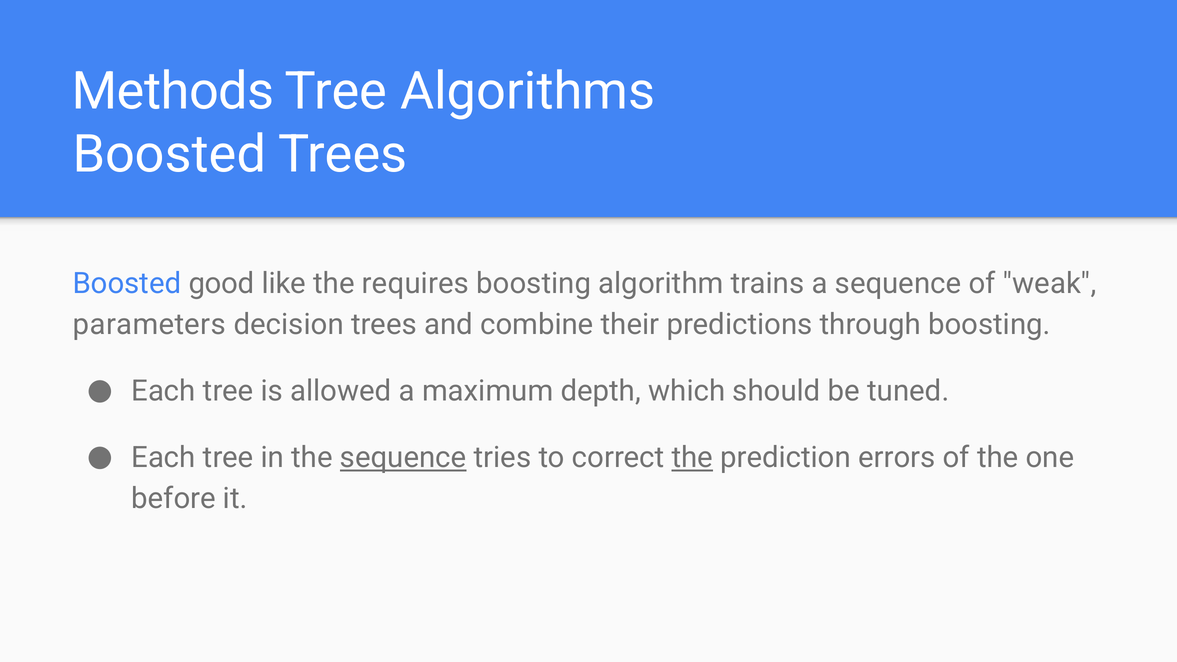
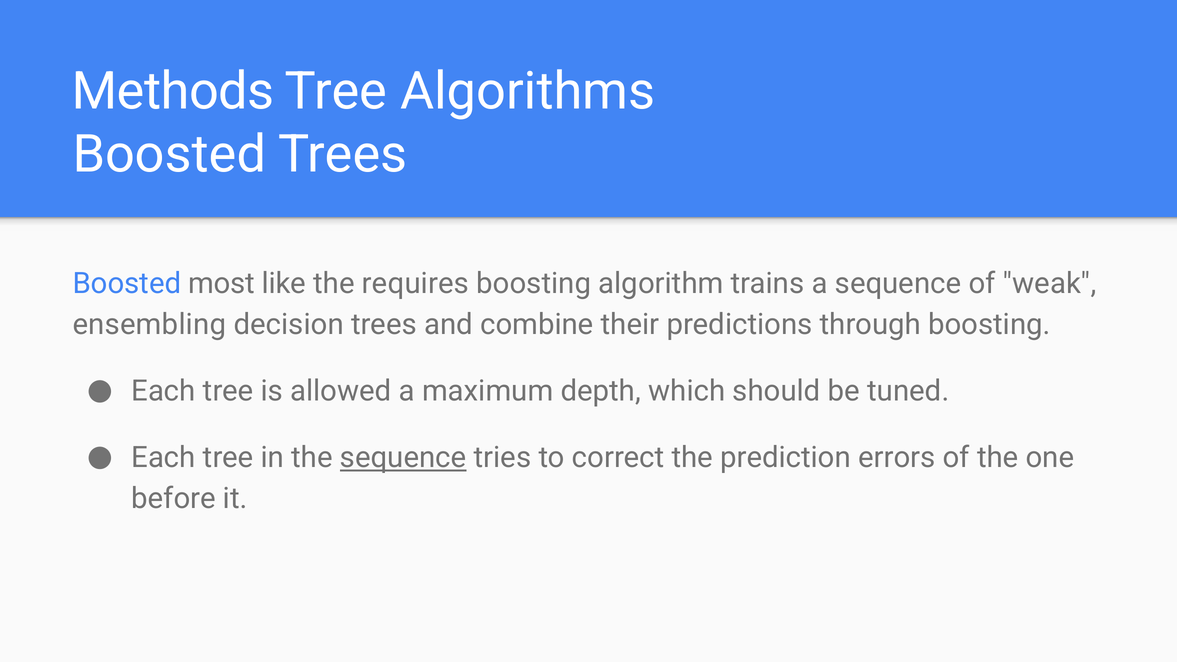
good: good -> most (222, 284)
parameters: parameters -> ensembling (149, 324)
the underline: present -> none (692, 458)
